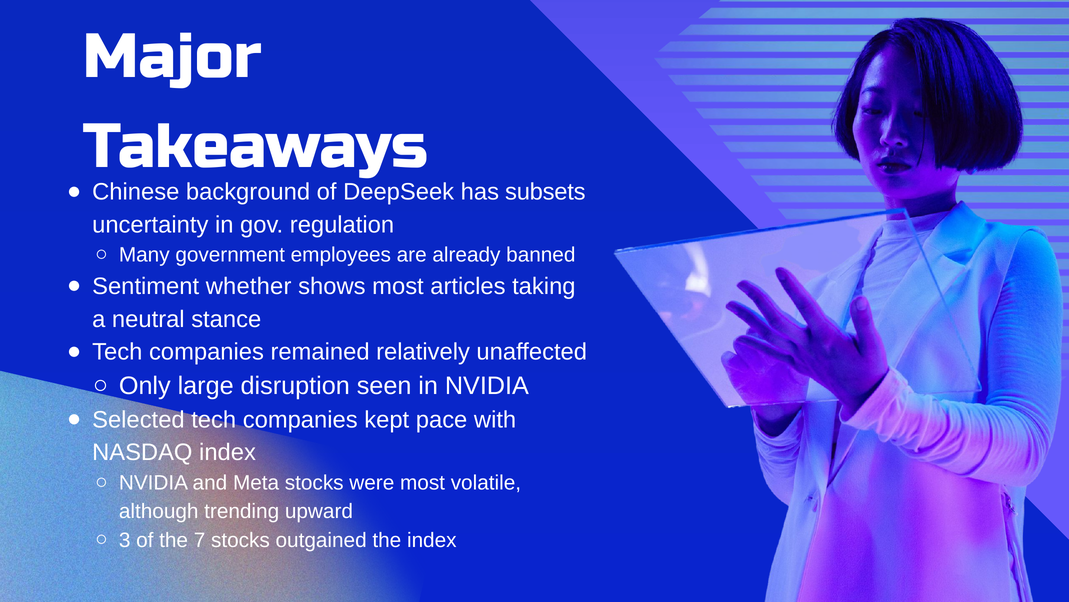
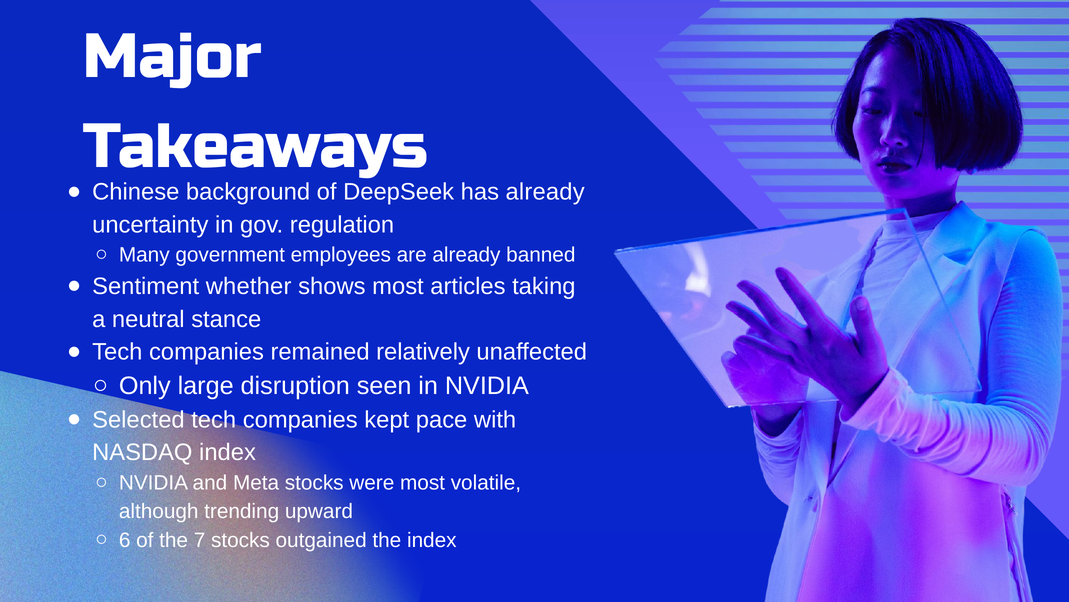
has subsets: subsets -> already (545, 192)
3: 3 -> 6 (125, 540)
